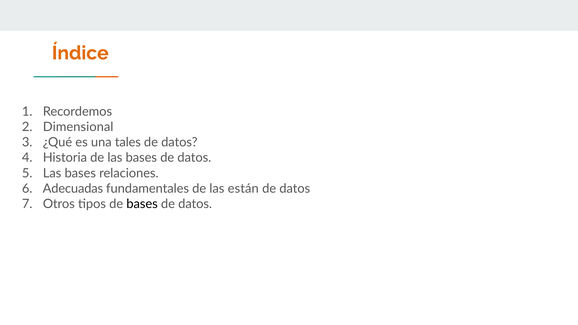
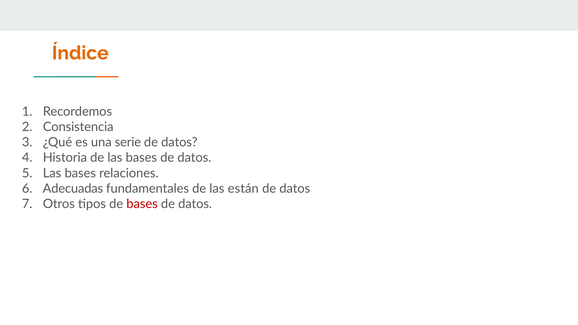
Dimensional: Dimensional -> Consistencia (78, 127)
tales: tales -> serie (128, 142)
bases colour: black -> red (142, 204)
